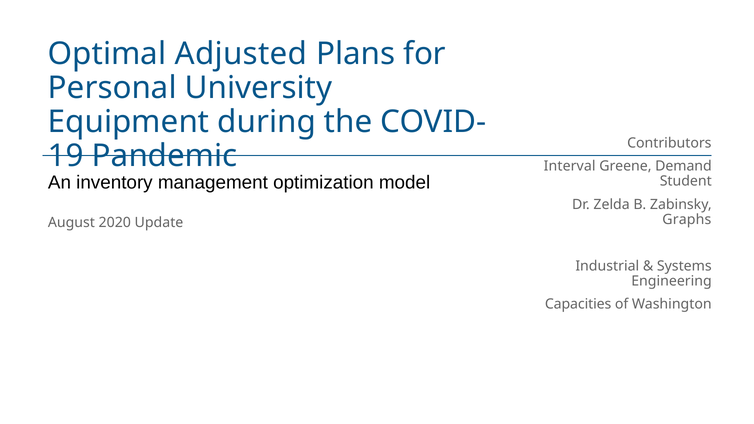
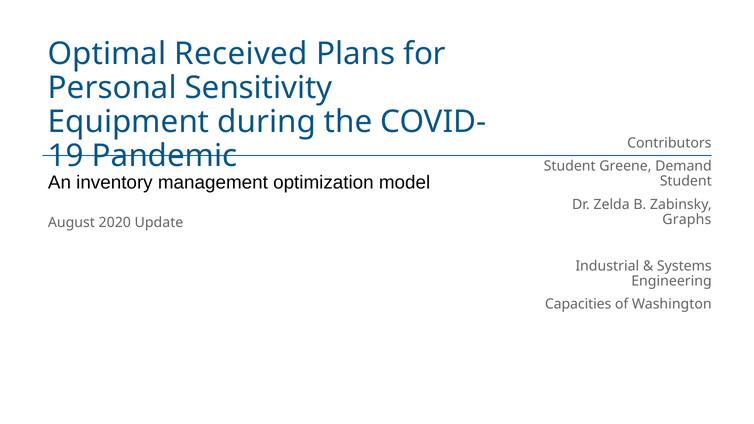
Adjusted: Adjusted -> Received (241, 54)
University: University -> Sensitivity (259, 88)
Interval: Interval -> Student (570, 166)
